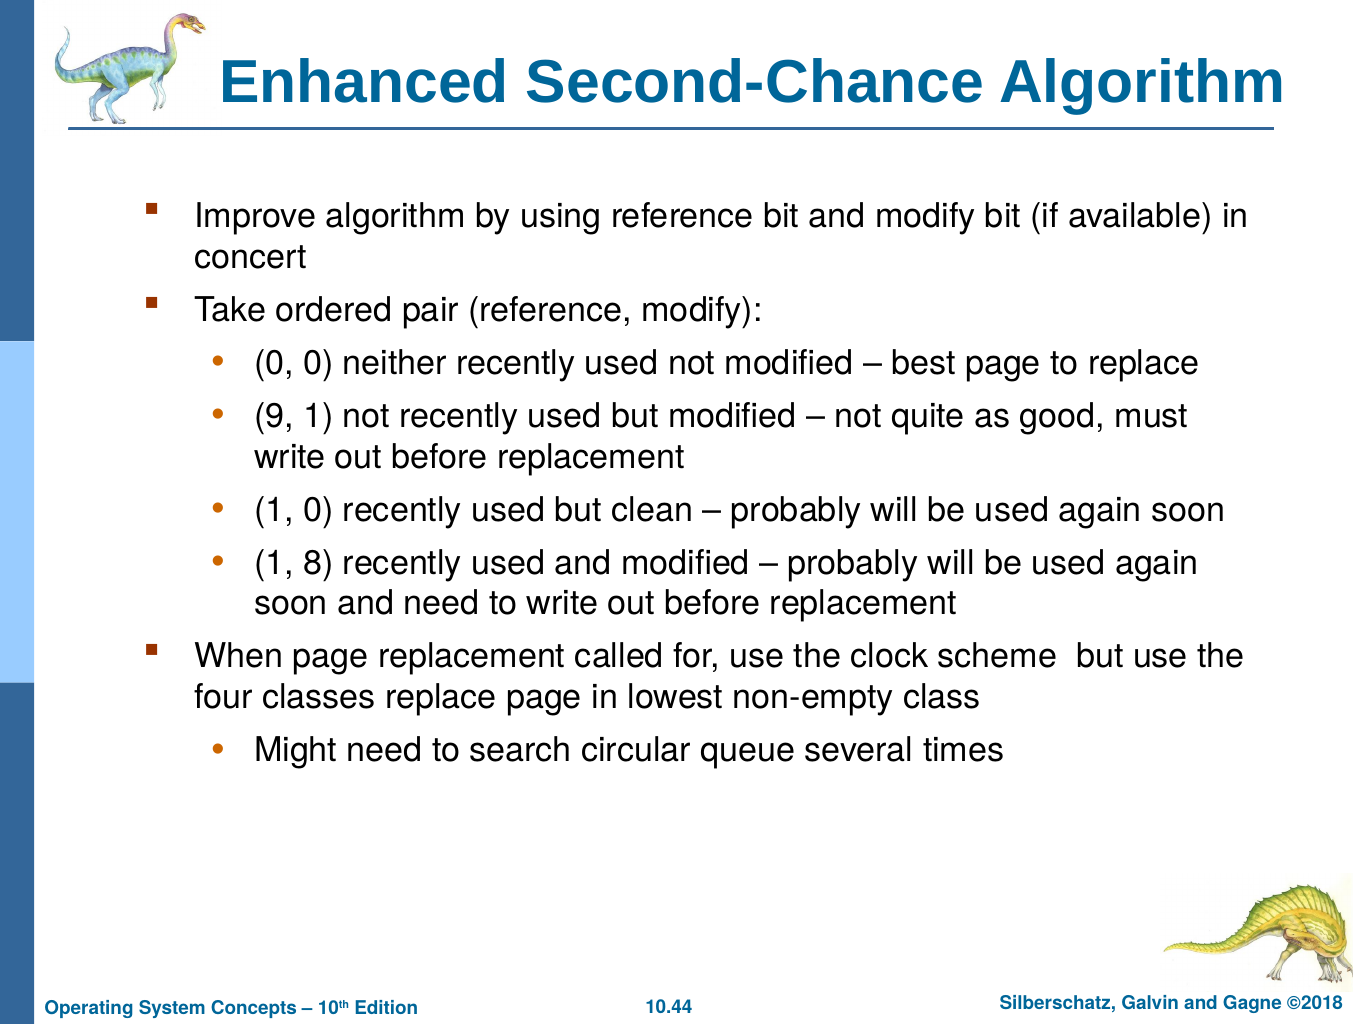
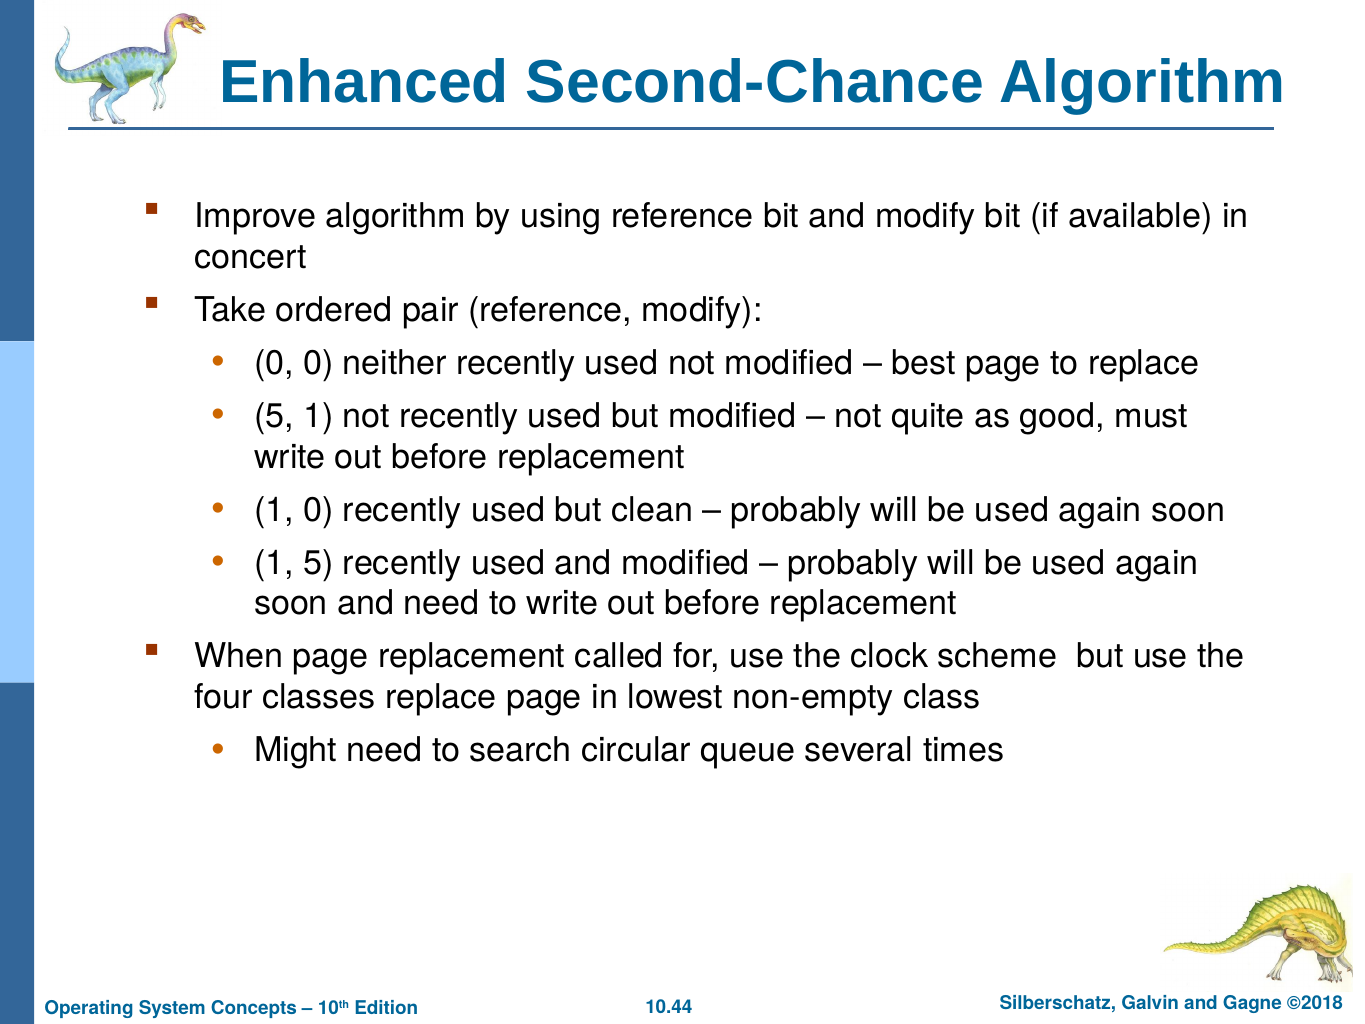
9: 9 -> 5 (274, 416)
1 8: 8 -> 5 (318, 563)
